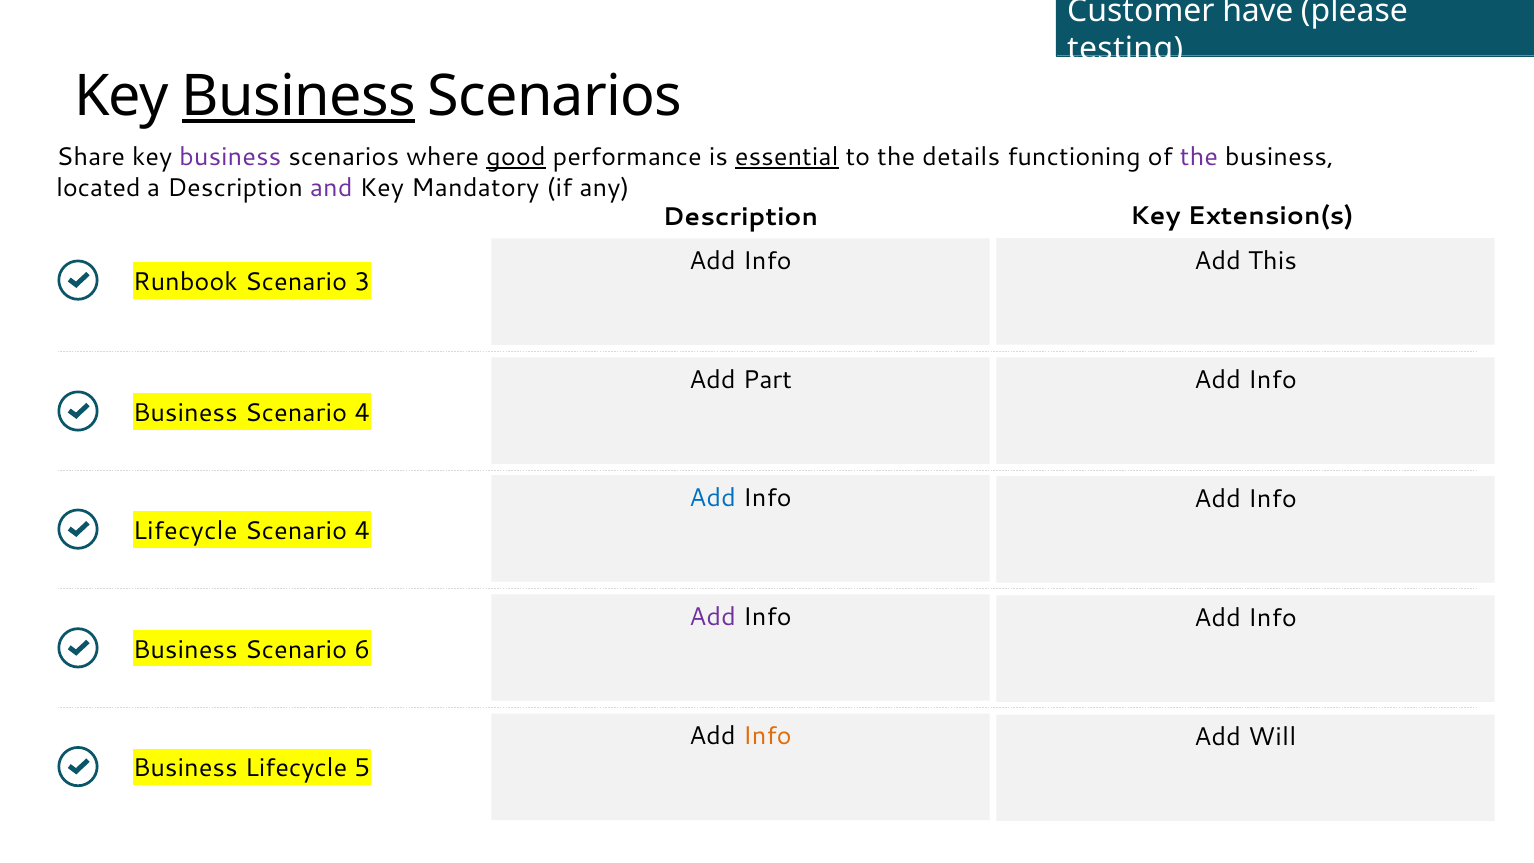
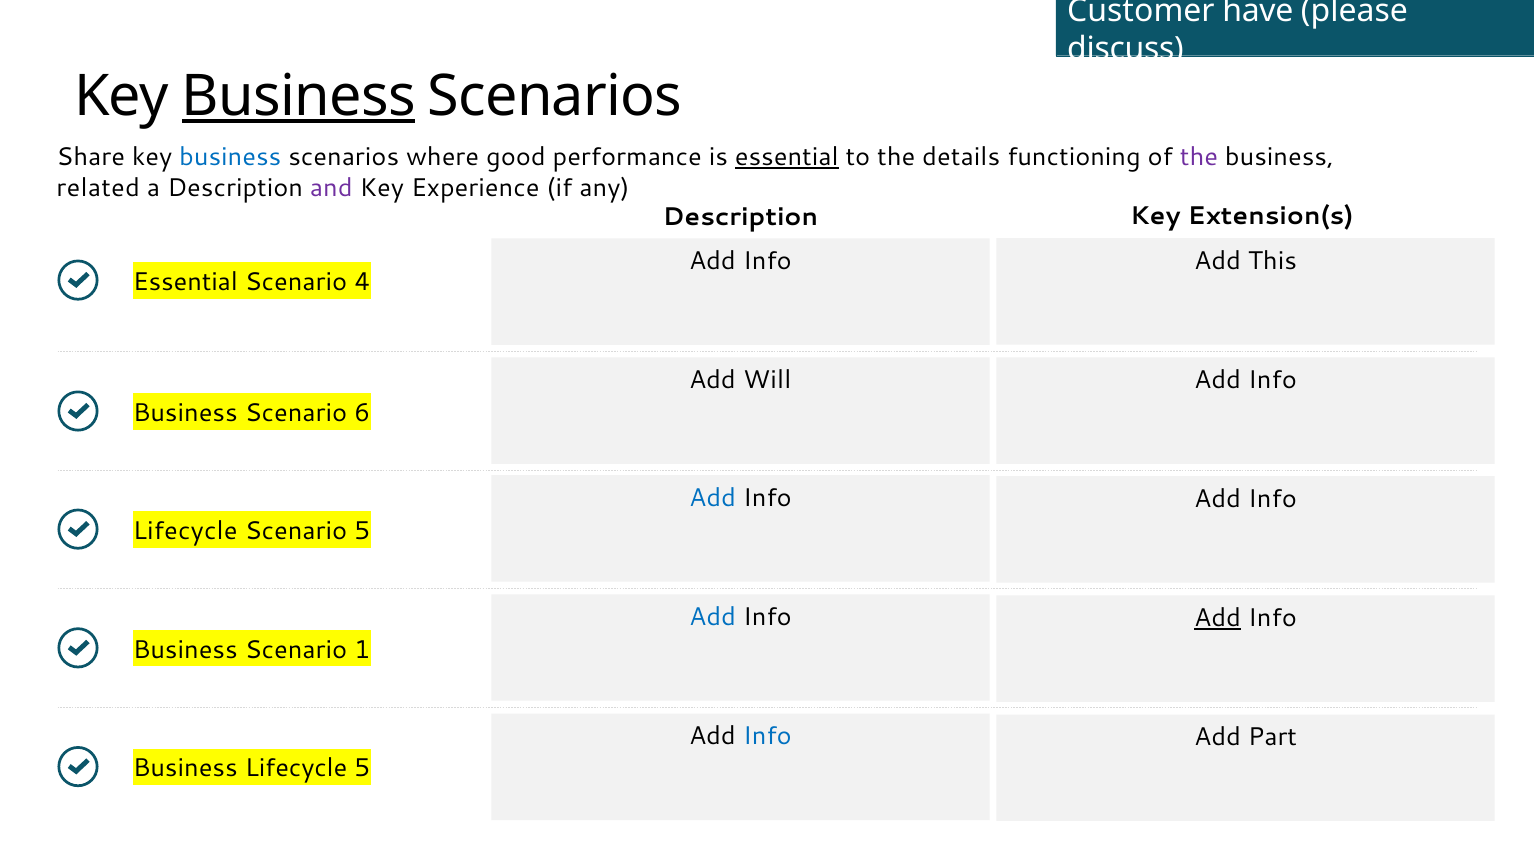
testing: testing -> discuss (1125, 49)
business colour: purple -> blue (230, 157)
good underline: present -> none (516, 157)
located: located -> related (98, 188)
Mandatory: Mandatory -> Experience (475, 188)
Runbook: Runbook -> Essential (185, 282)
3: 3 -> 4 (362, 282)
Part: Part -> Will (767, 380)
Business Scenario 4: 4 -> 6 (362, 413)
4: 4 -> 5 (362, 531)
Add colour: purple -> blue (713, 617)
Add underline: none -> present (1218, 618)
6: 6 -> 1 (362, 650)
Info colour: orange -> blue (767, 736)
Will: Will -> Part (1272, 737)
